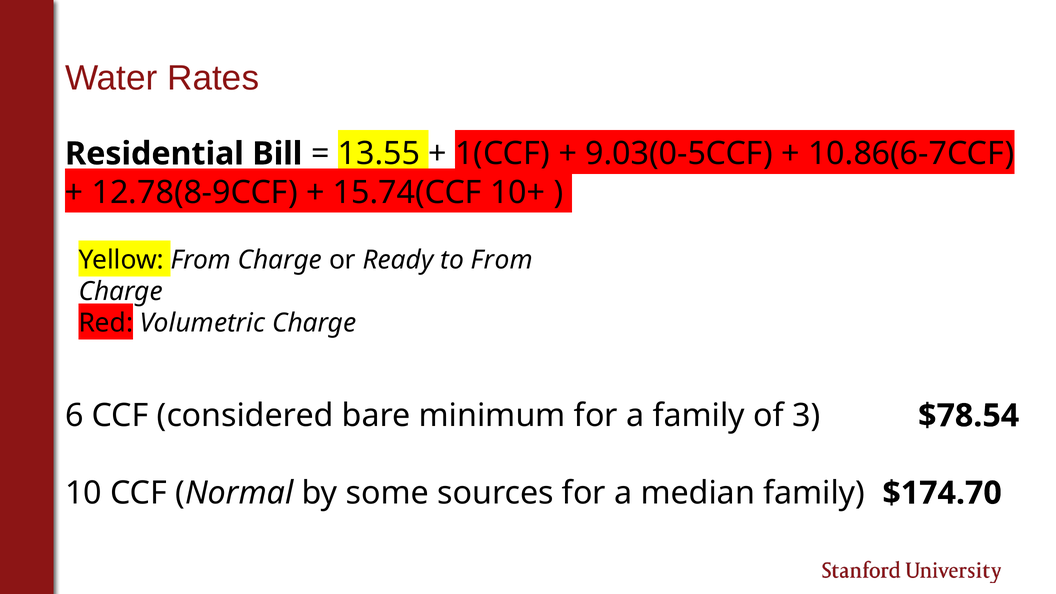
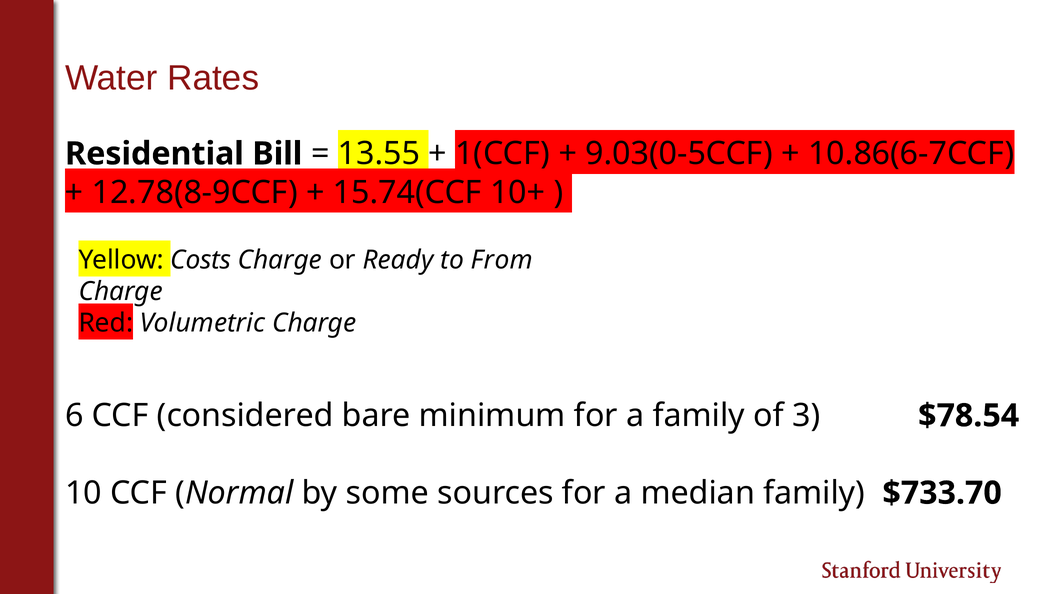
Yellow From: From -> Costs (201, 260)
$174.70: $174.70 -> $733.70 (942, 493)
